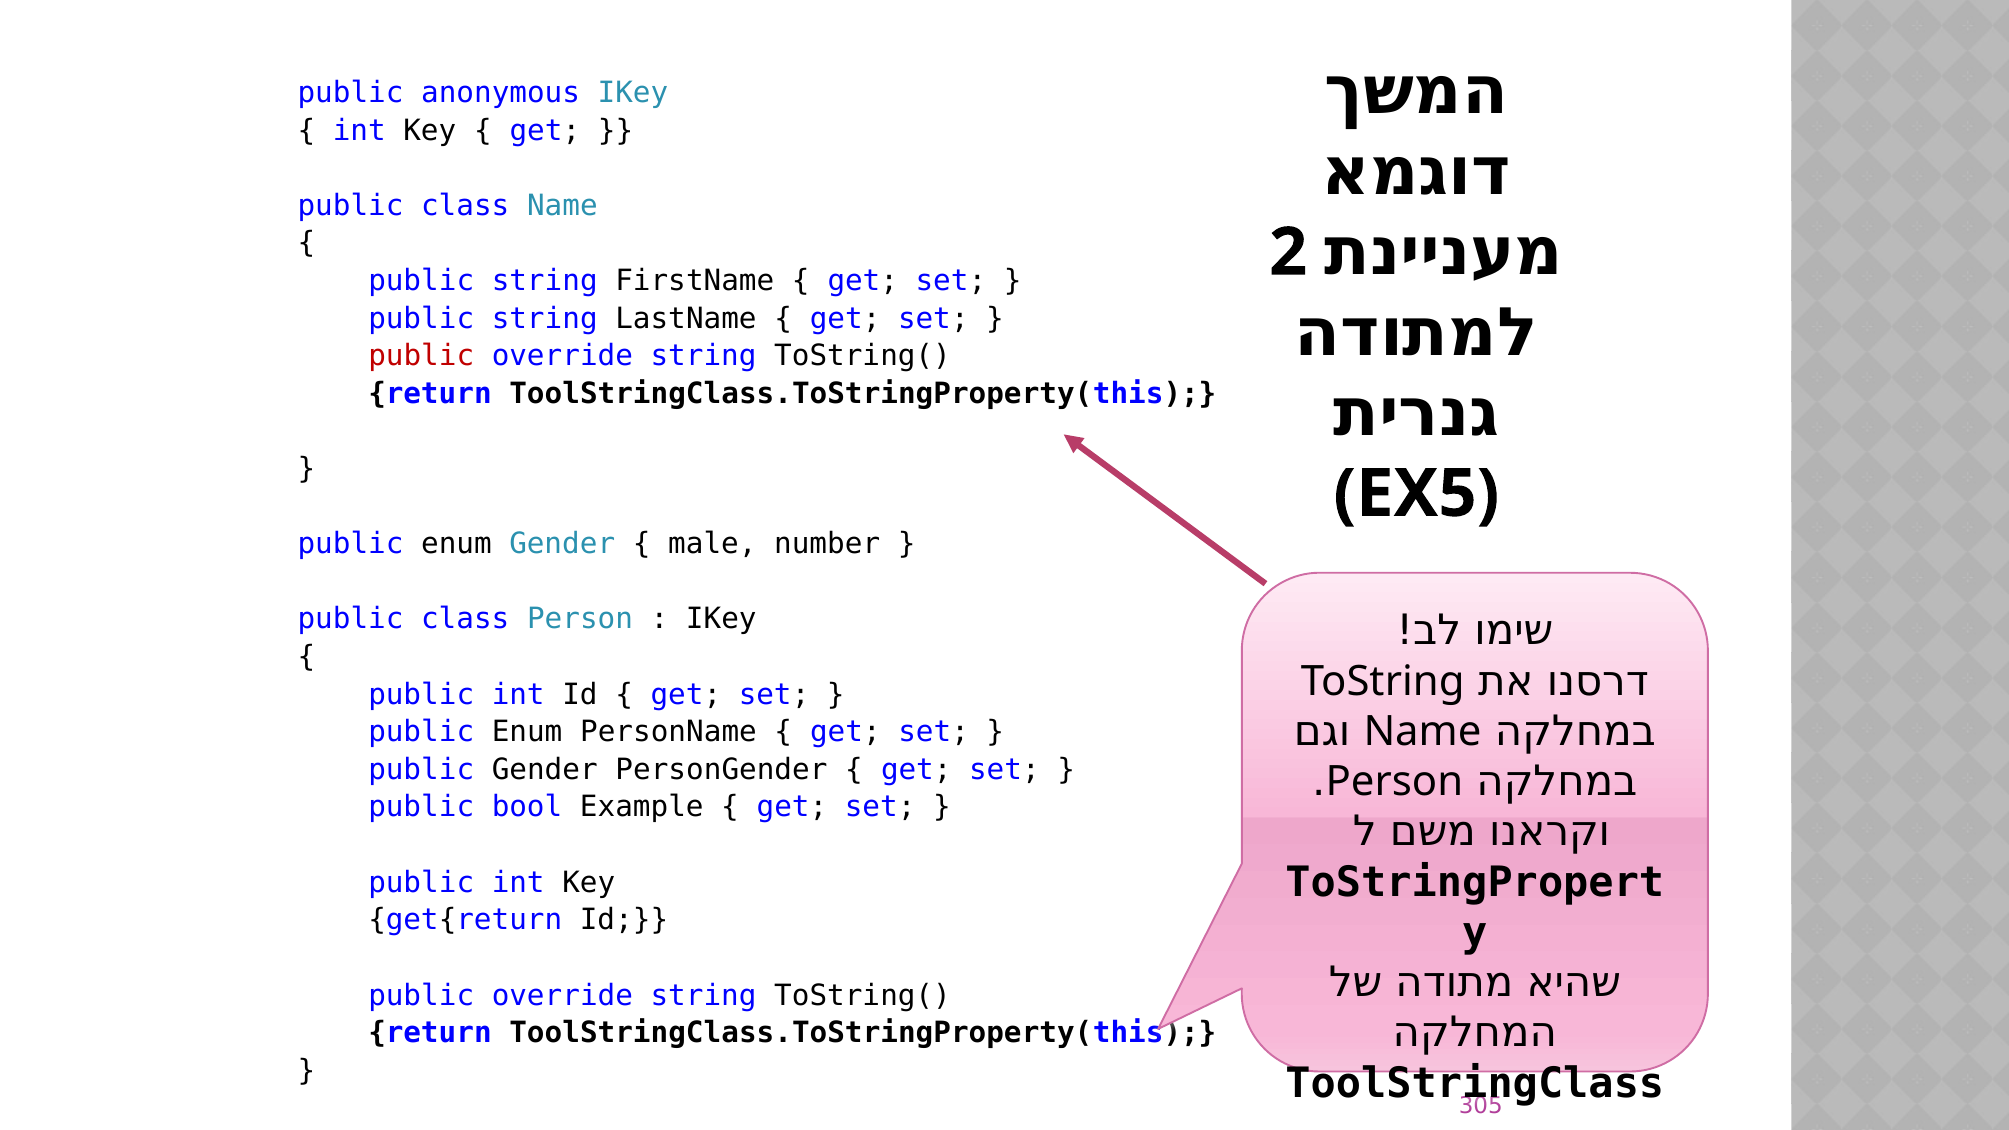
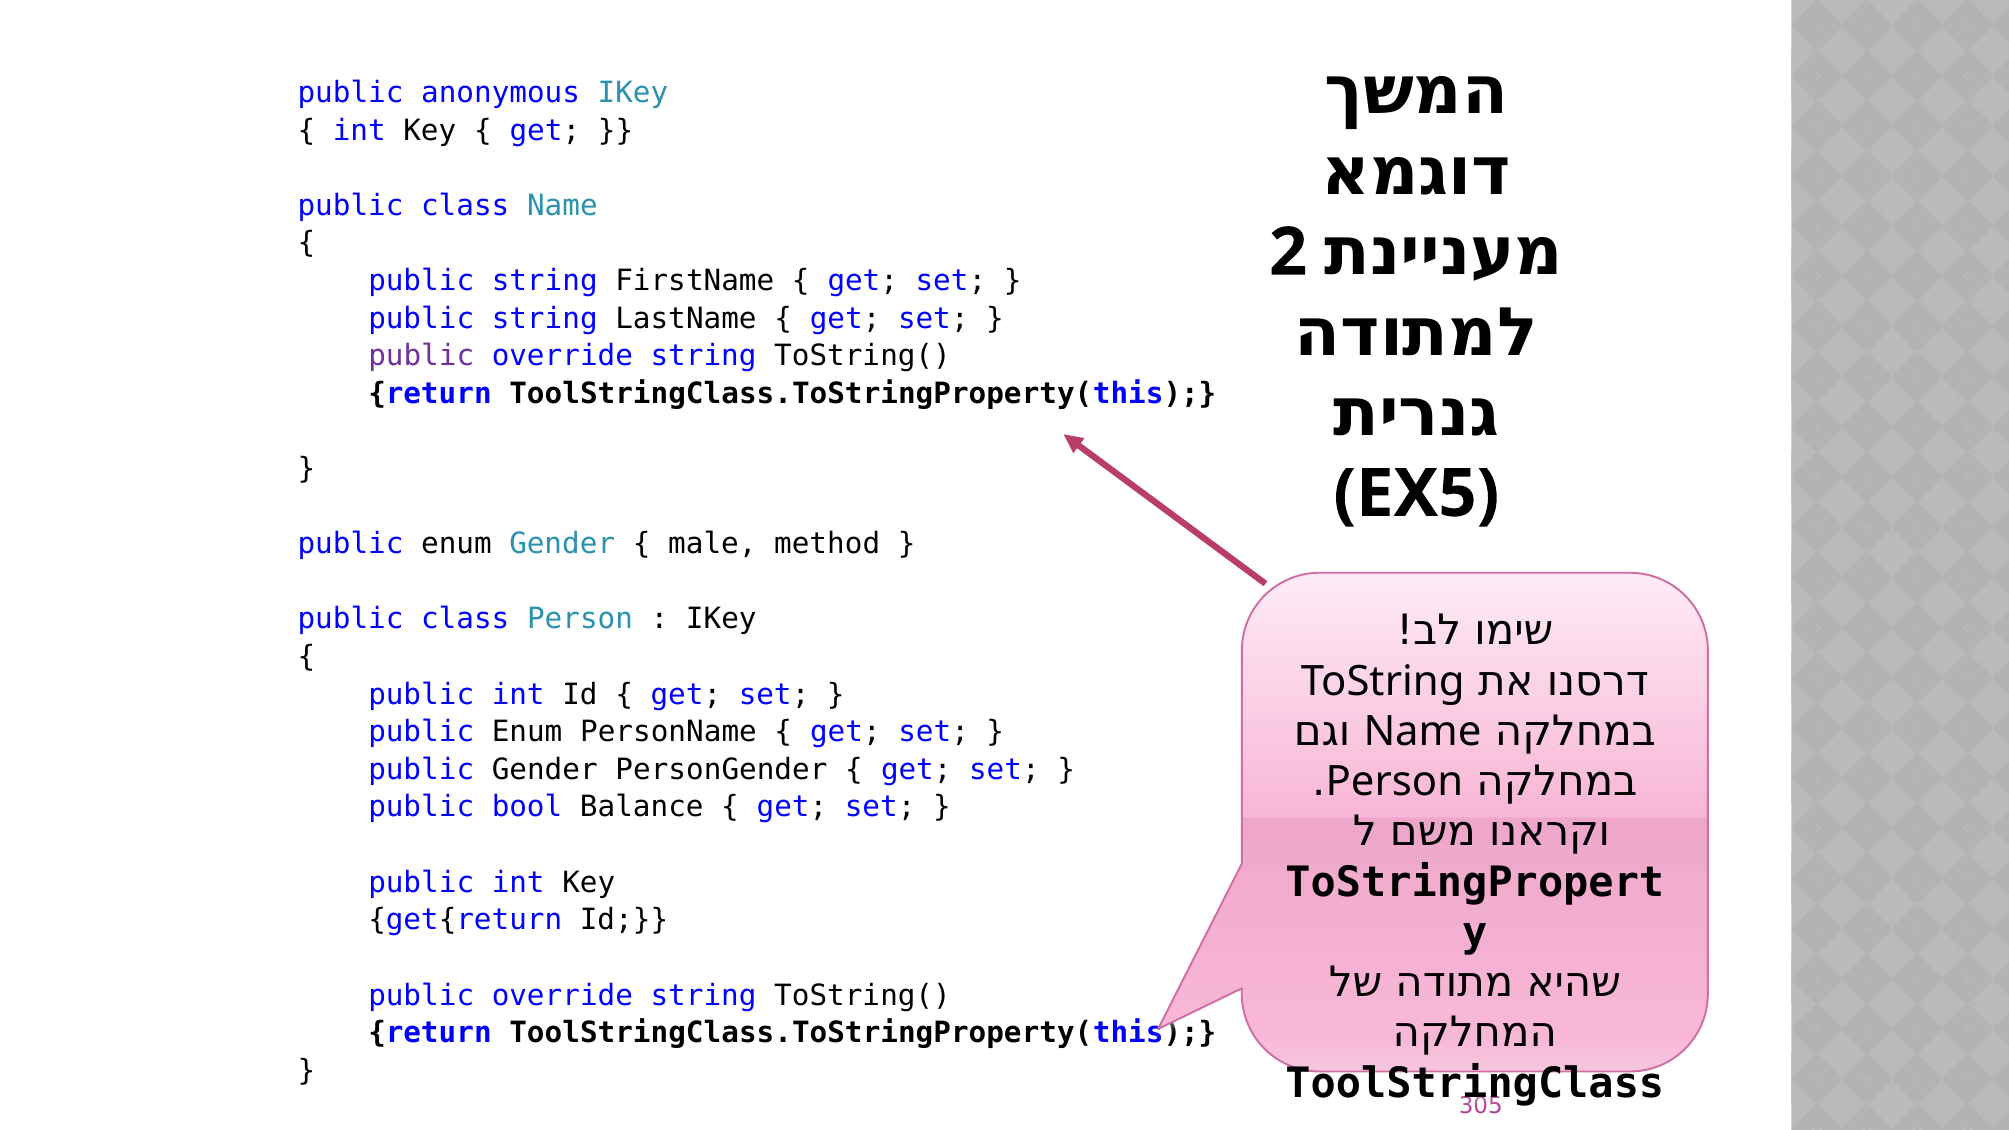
public colour: red -> purple (421, 356)
number: number -> method (827, 544)
Example: Example -> Balance (642, 807)
